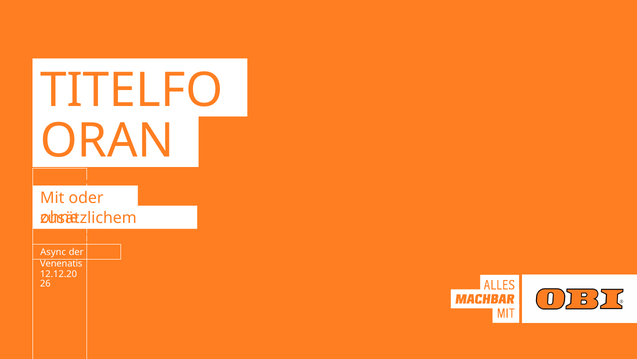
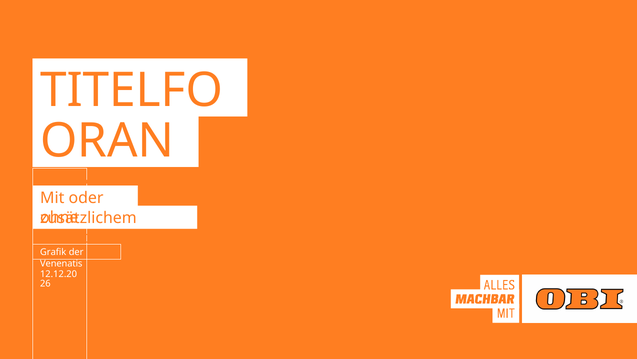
Async: Async -> Grafik (53, 252)
